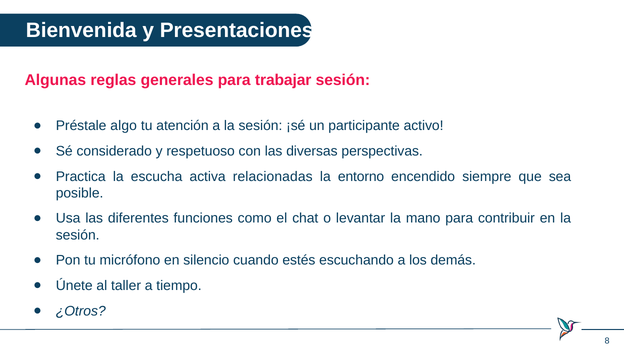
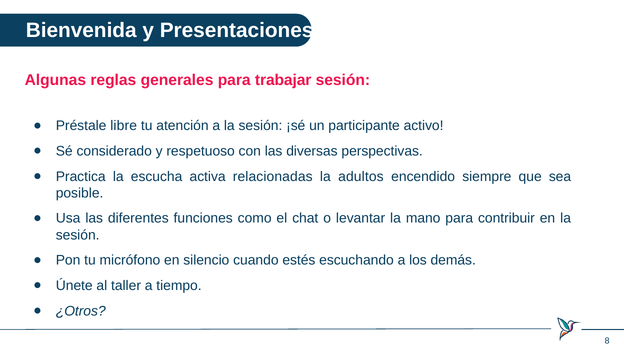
algo: algo -> libre (124, 126)
entorno: entorno -> adultos (361, 176)
